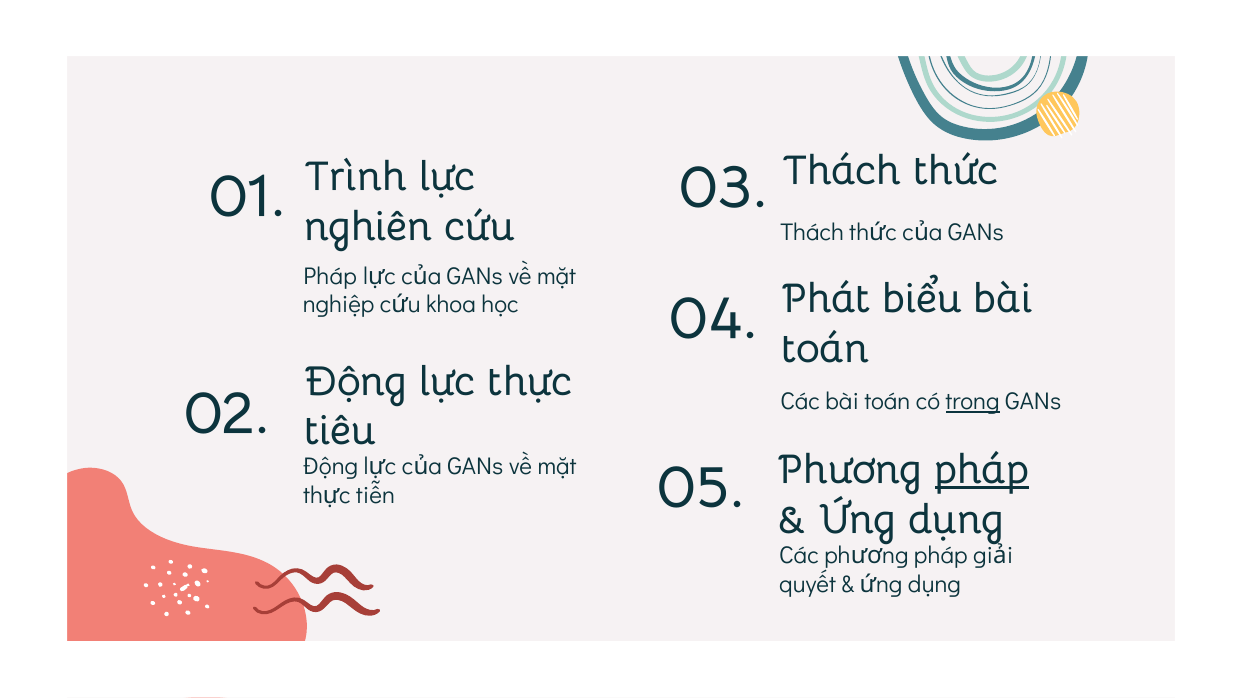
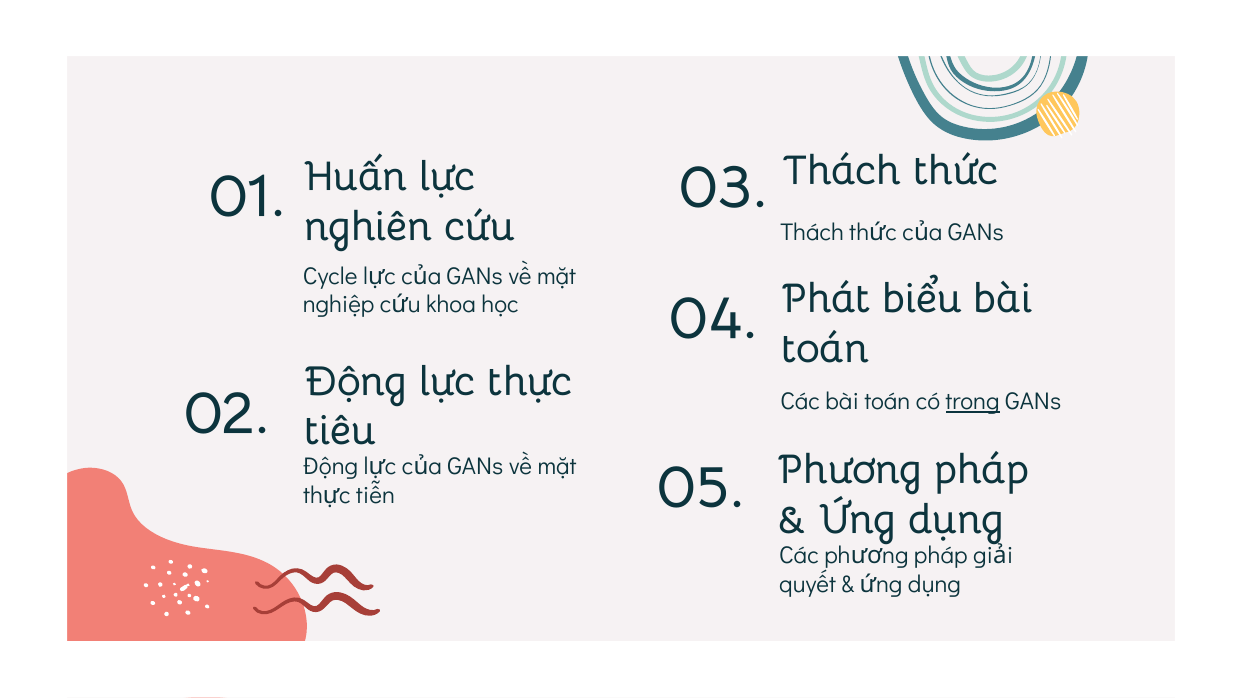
Trình: Trình -> Huấn (356, 177)
Pháp: Pháp -> Cycle (330, 276)
pháp underline: present -> none (982, 470)
